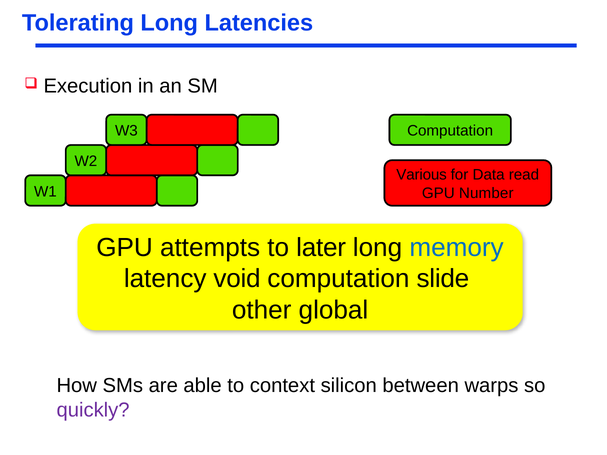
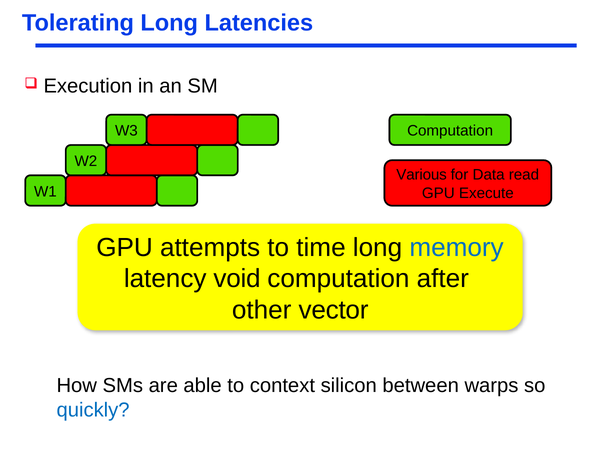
Number: Number -> Execute (486, 193)
later: later -> time (321, 248)
slide: slide -> after (443, 279)
global: global -> vector (334, 310)
quickly colour: purple -> blue (93, 410)
